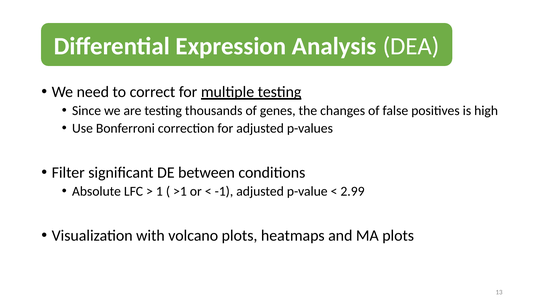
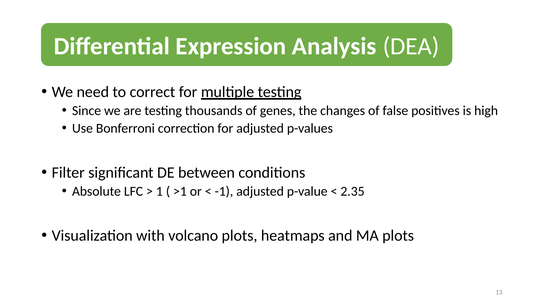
2.99: 2.99 -> 2.35 (352, 191)
